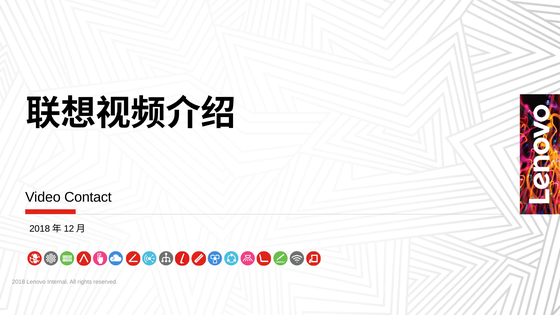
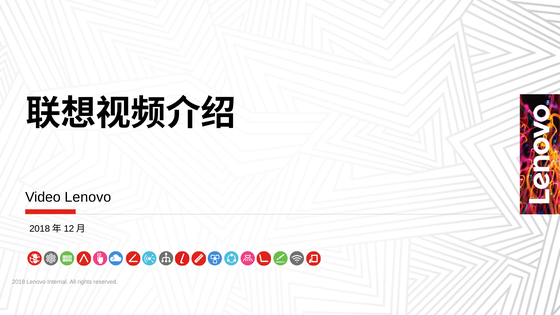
Video Contact: Contact -> Lenovo (88, 197)
